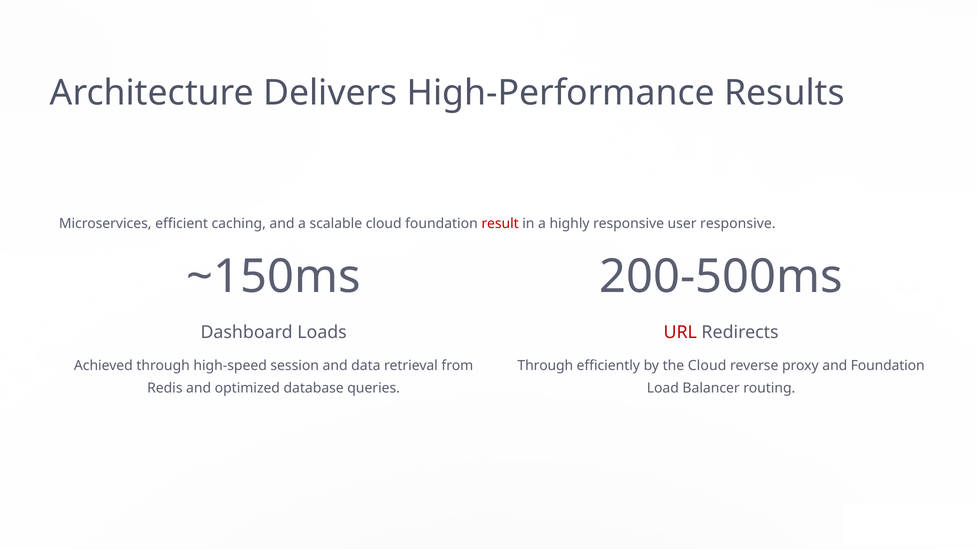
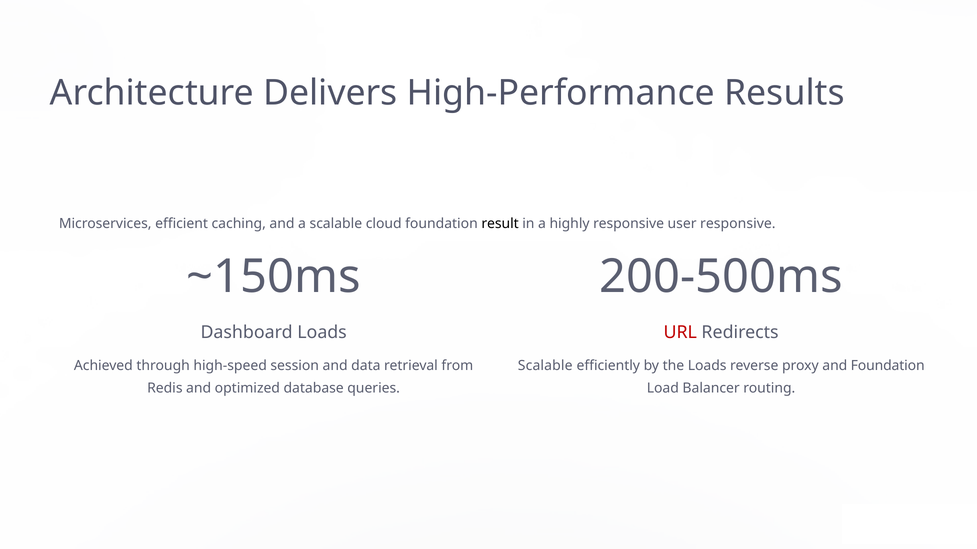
result colour: red -> black (500, 224)
Through: Through -> Scalable (545, 366)
the Cloud: Cloud -> Loads (707, 366)
